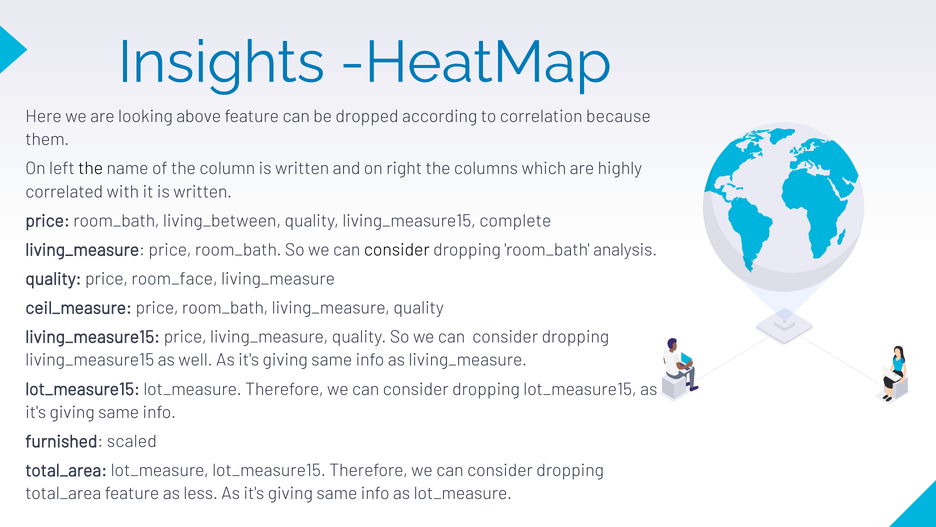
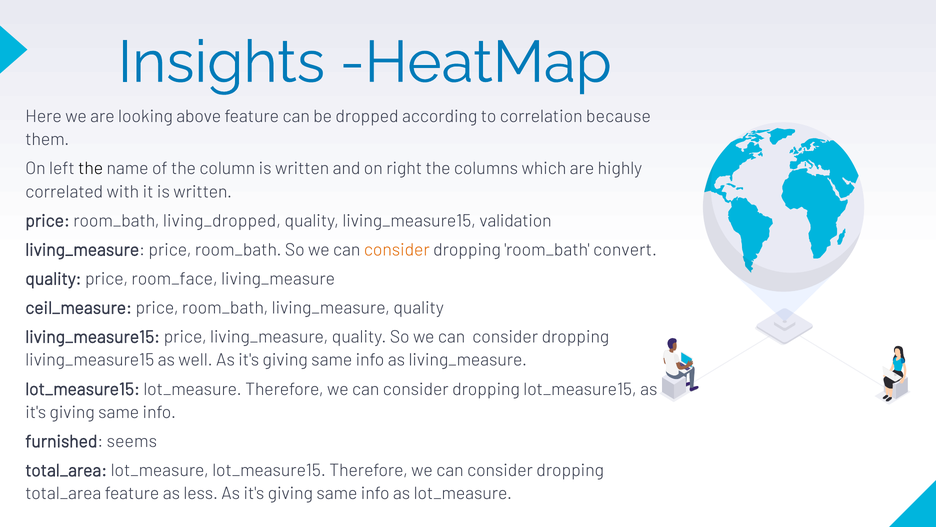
living_between: living_between -> living_dropped (222, 221)
complete: complete -> validation (515, 221)
consider colour: black -> orange (397, 250)
analysis: analysis -> convert (625, 250)
scaled: scaled -> seems (132, 441)
